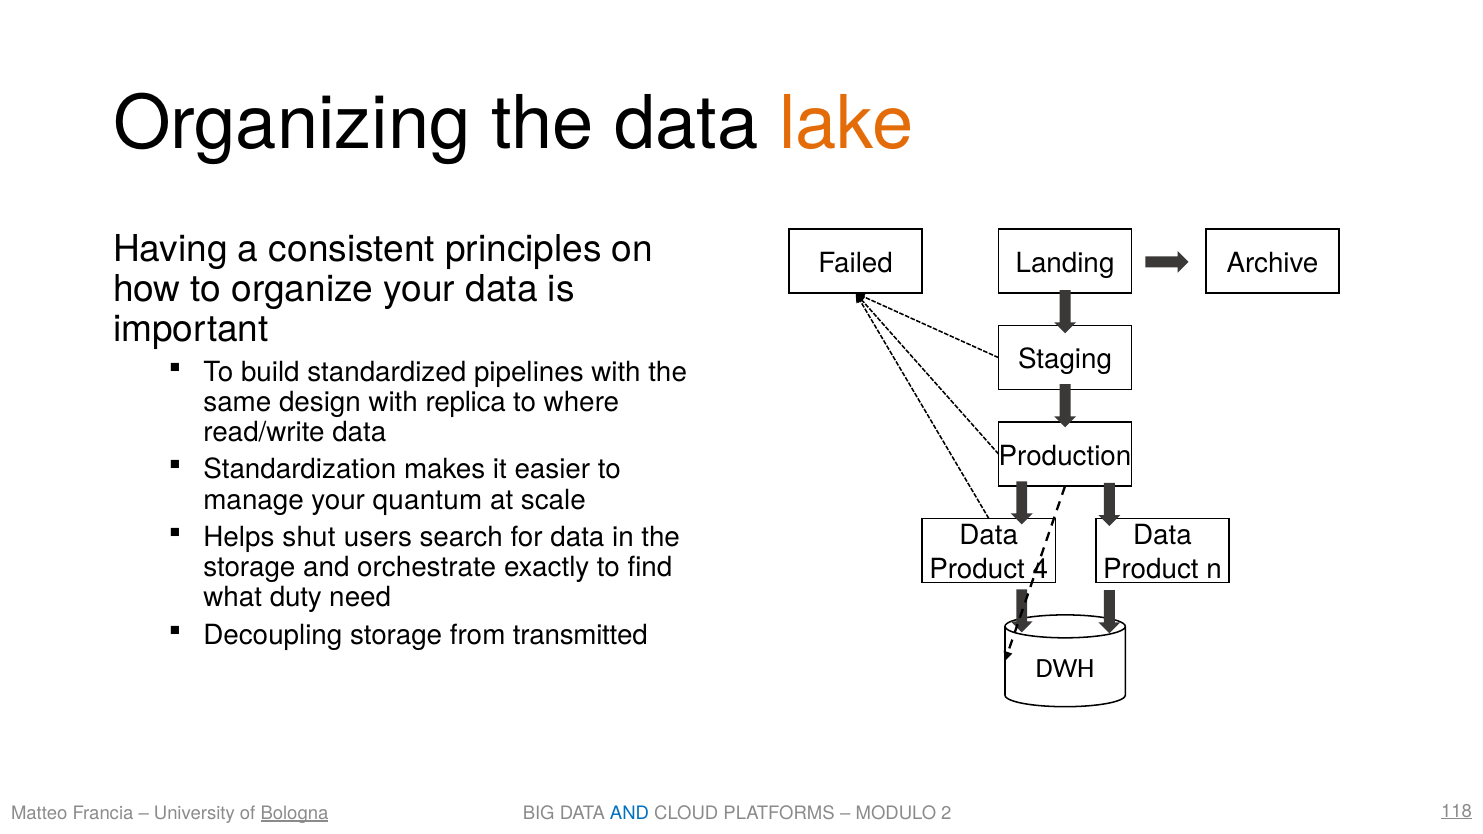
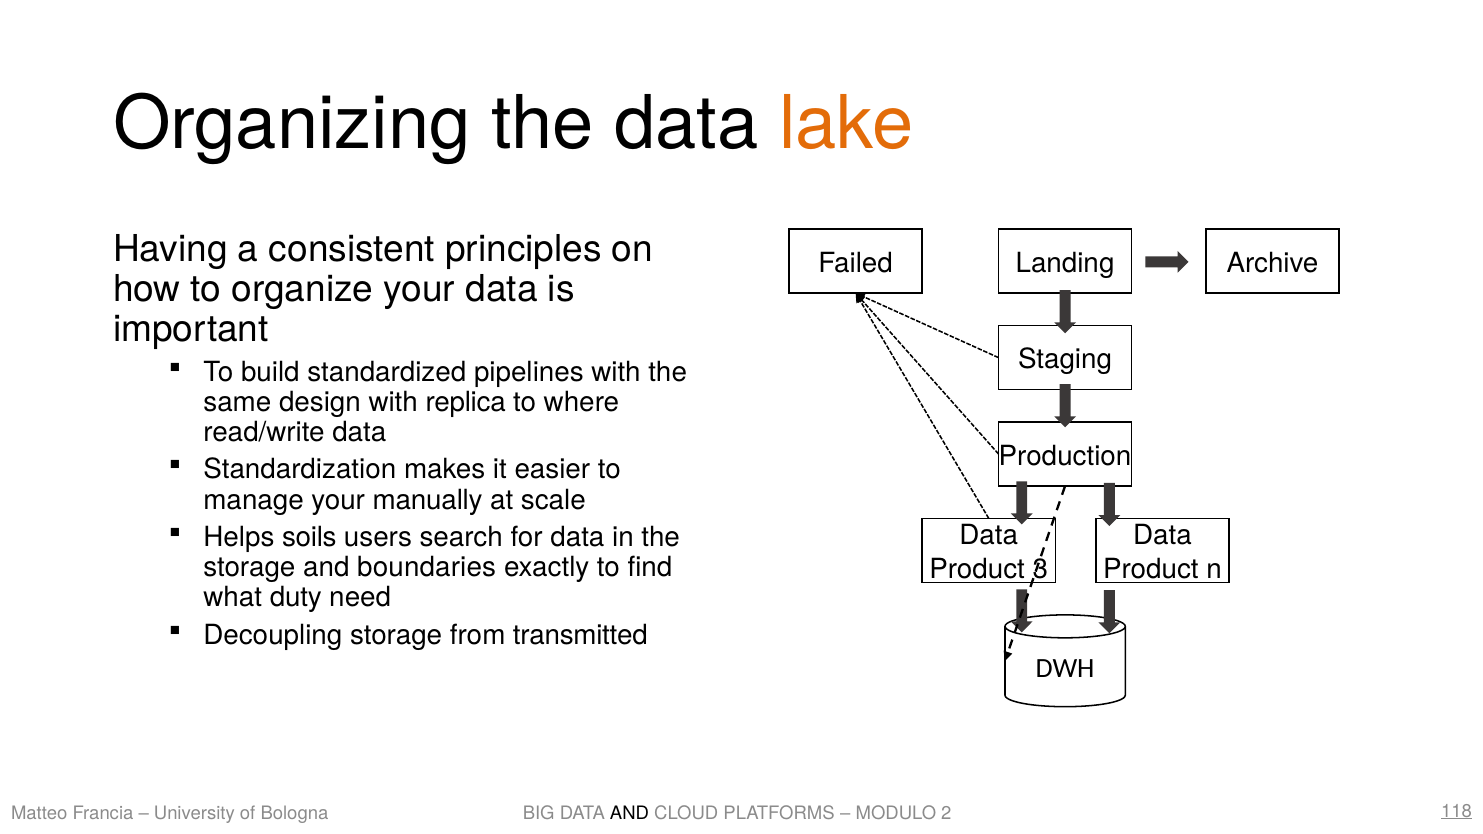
quantum: quantum -> manually (428, 500)
shut: shut -> soils (309, 538)
orchestrate: orchestrate -> boundaries (427, 568)
4: 4 -> 3 (1040, 569)
Bologna underline: present -> none (294, 813)
AND colour: blue -> black (630, 813)
